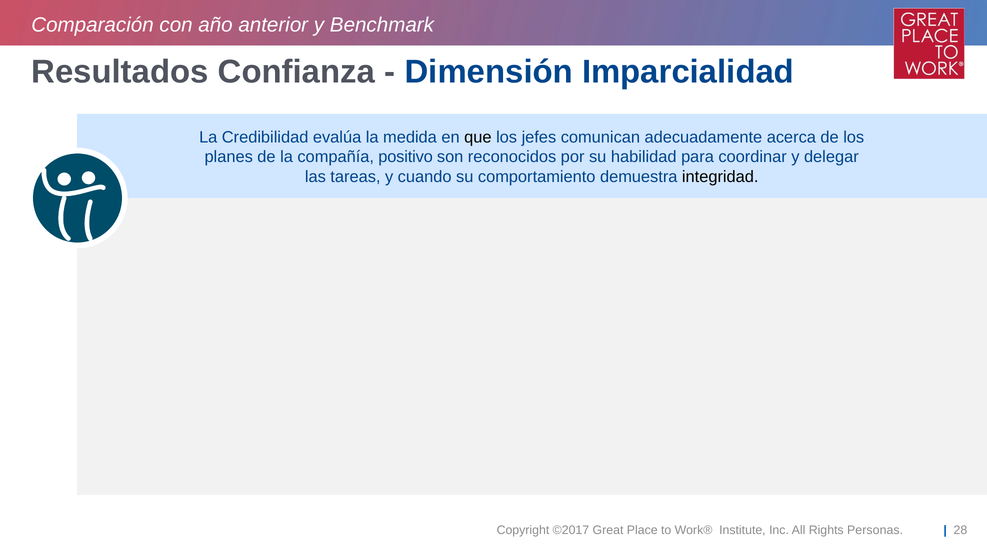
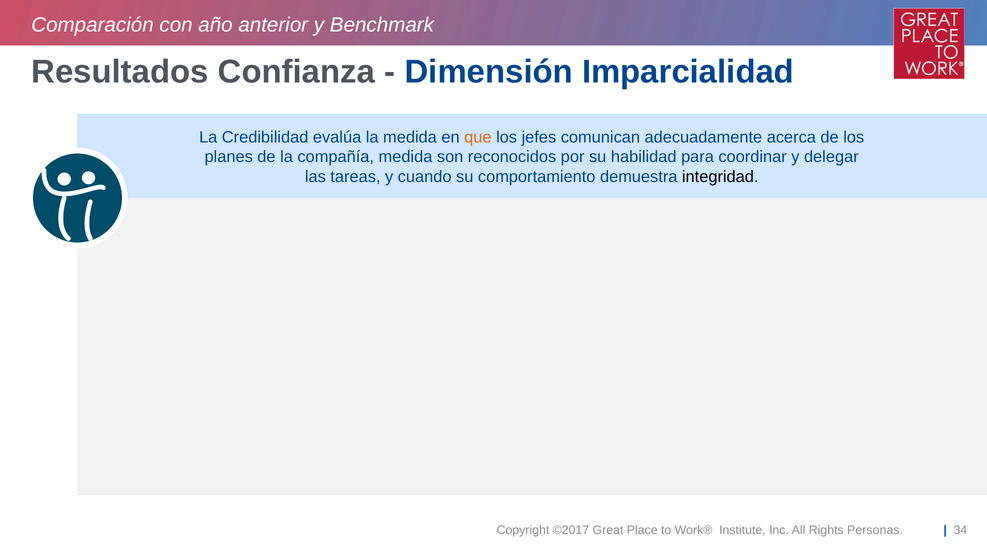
que colour: black -> orange (478, 137)
compañía positivo: positivo -> medida (405, 157)
28: 28 -> 34 (960, 530)
